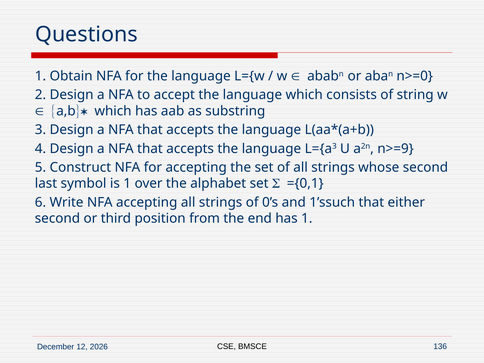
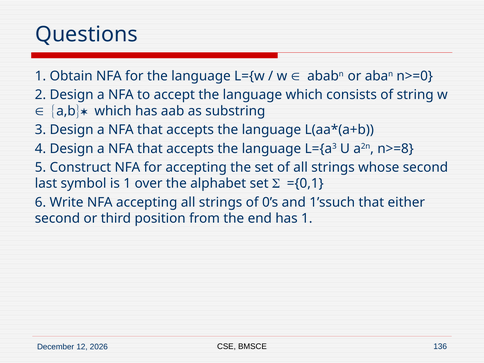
n>=9: n>=9 -> n>=8 (396, 149)
